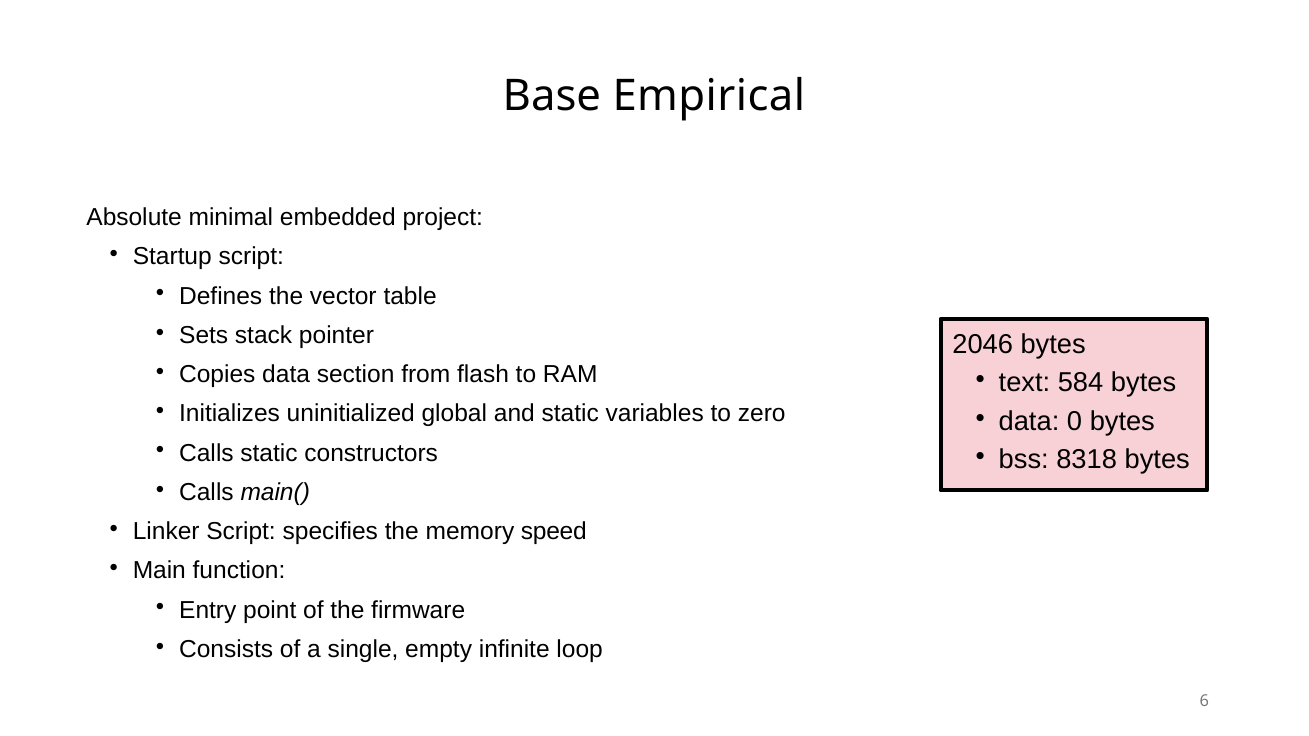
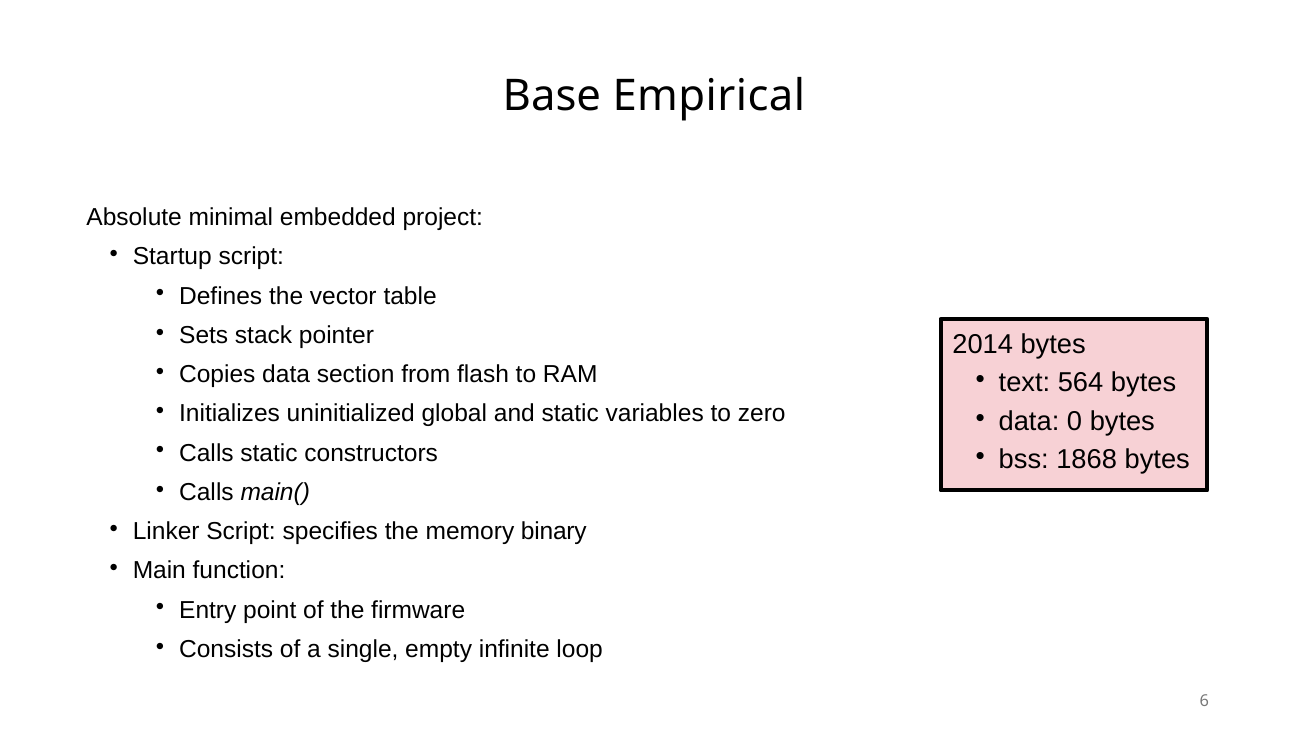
2046: 2046 -> 2014 (983, 344)
584: 584 -> 564 (1081, 383)
8318: 8318 -> 1868 (1087, 460)
speed: speed -> binary (554, 532)
